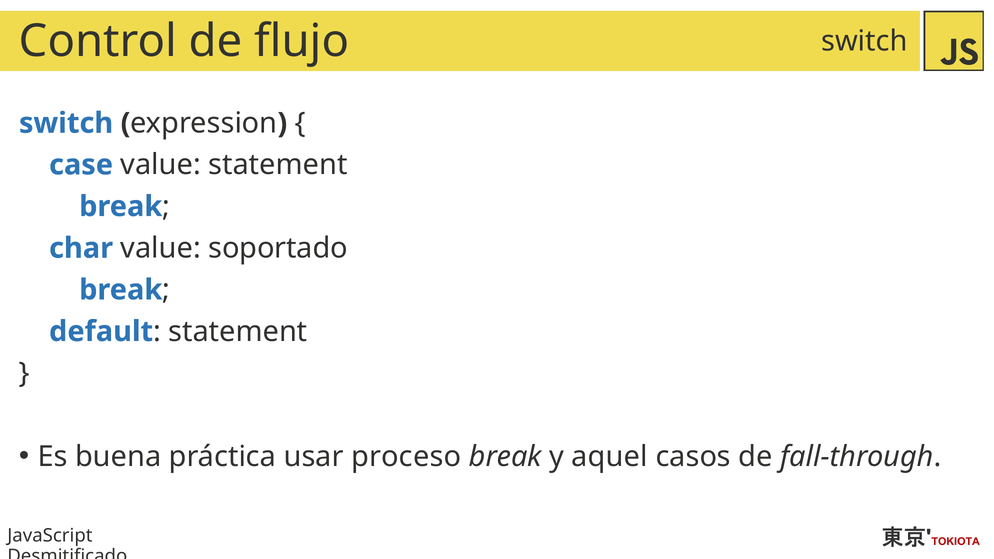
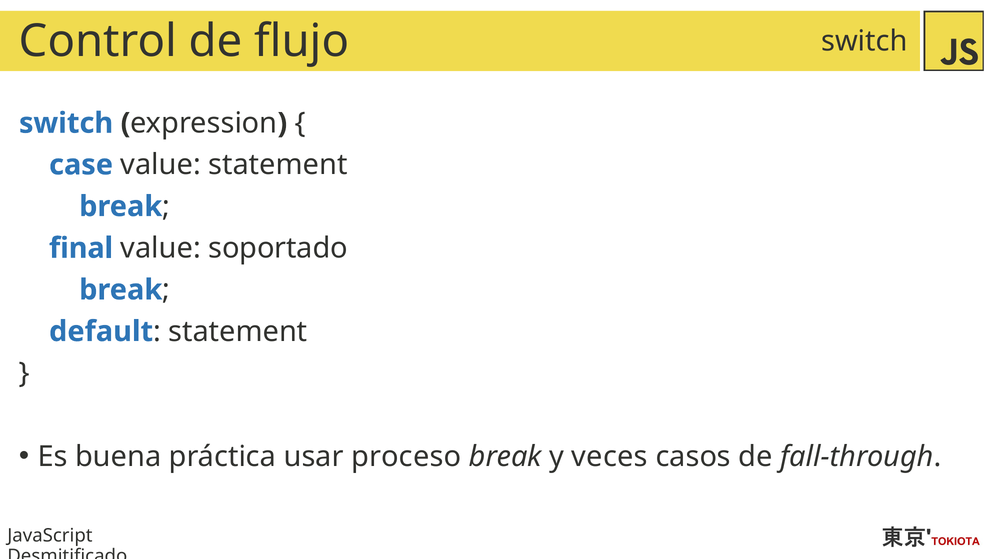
char: char -> final (81, 248)
aquel: aquel -> veces (610, 457)
